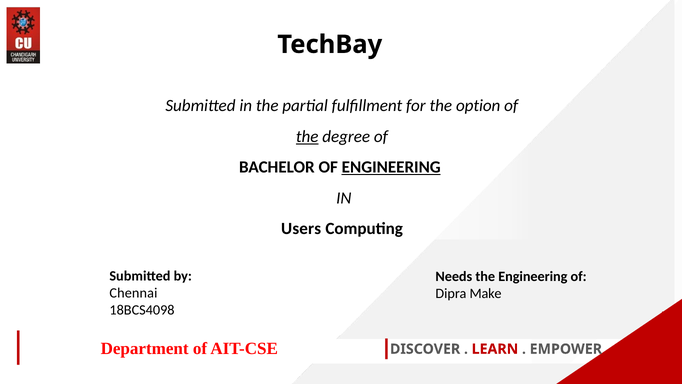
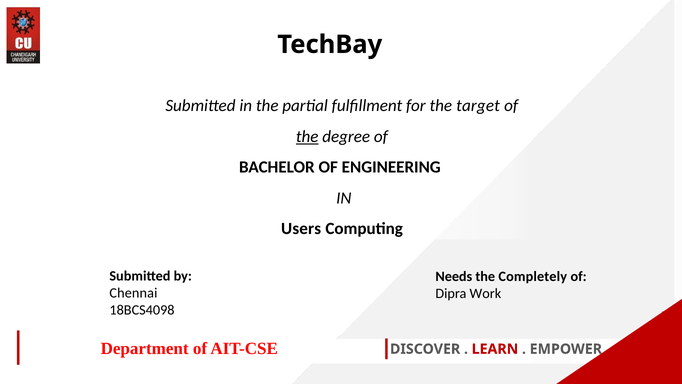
option: option -> target (478, 106)
ENGINEERING underline: present -> none (391, 167)
the Engineering: Engineering -> Completely (533, 276)
Make: Make -> Work (485, 293)
